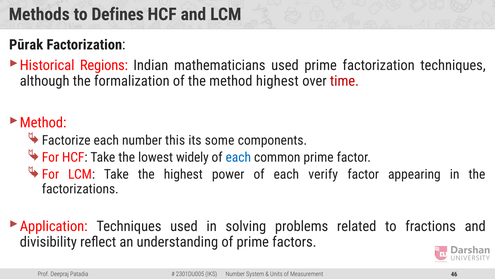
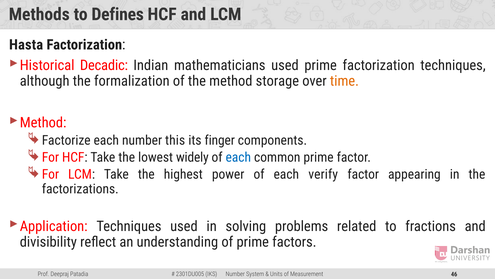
Pūrak: Pūrak -> Hasta (26, 45)
Regions: Regions -> Decadic (104, 65)
method highest: highest -> storage (277, 81)
time colour: red -> orange (344, 81)
some: some -> finger (220, 140)
